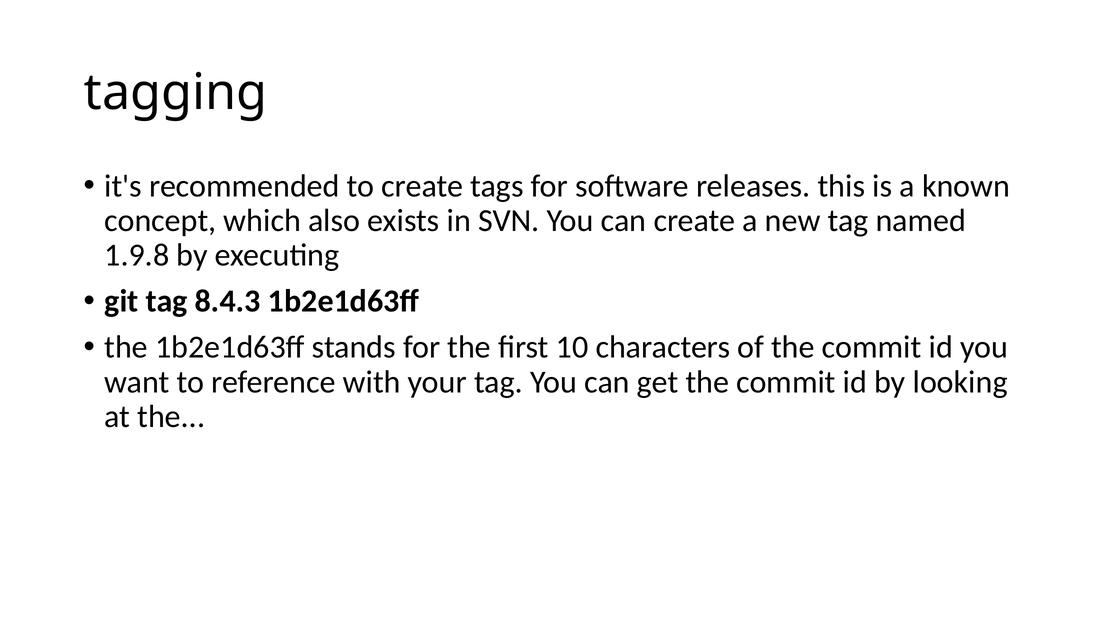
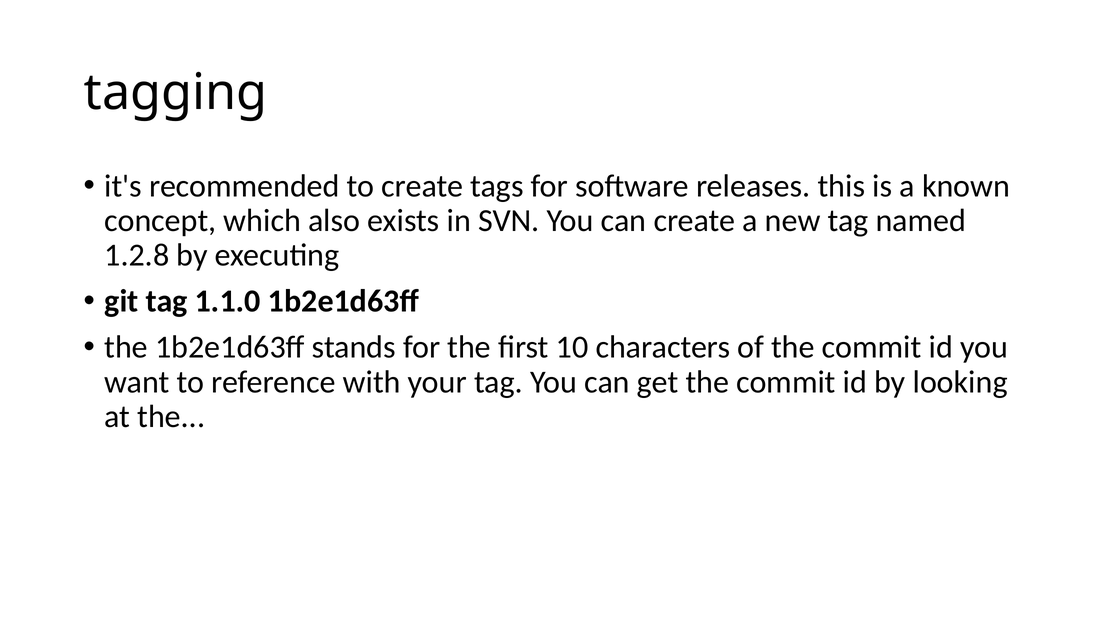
1.9.8: 1.9.8 -> 1.2.8 (137, 255)
8.4.3: 8.4.3 -> 1.1.0 (228, 301)
